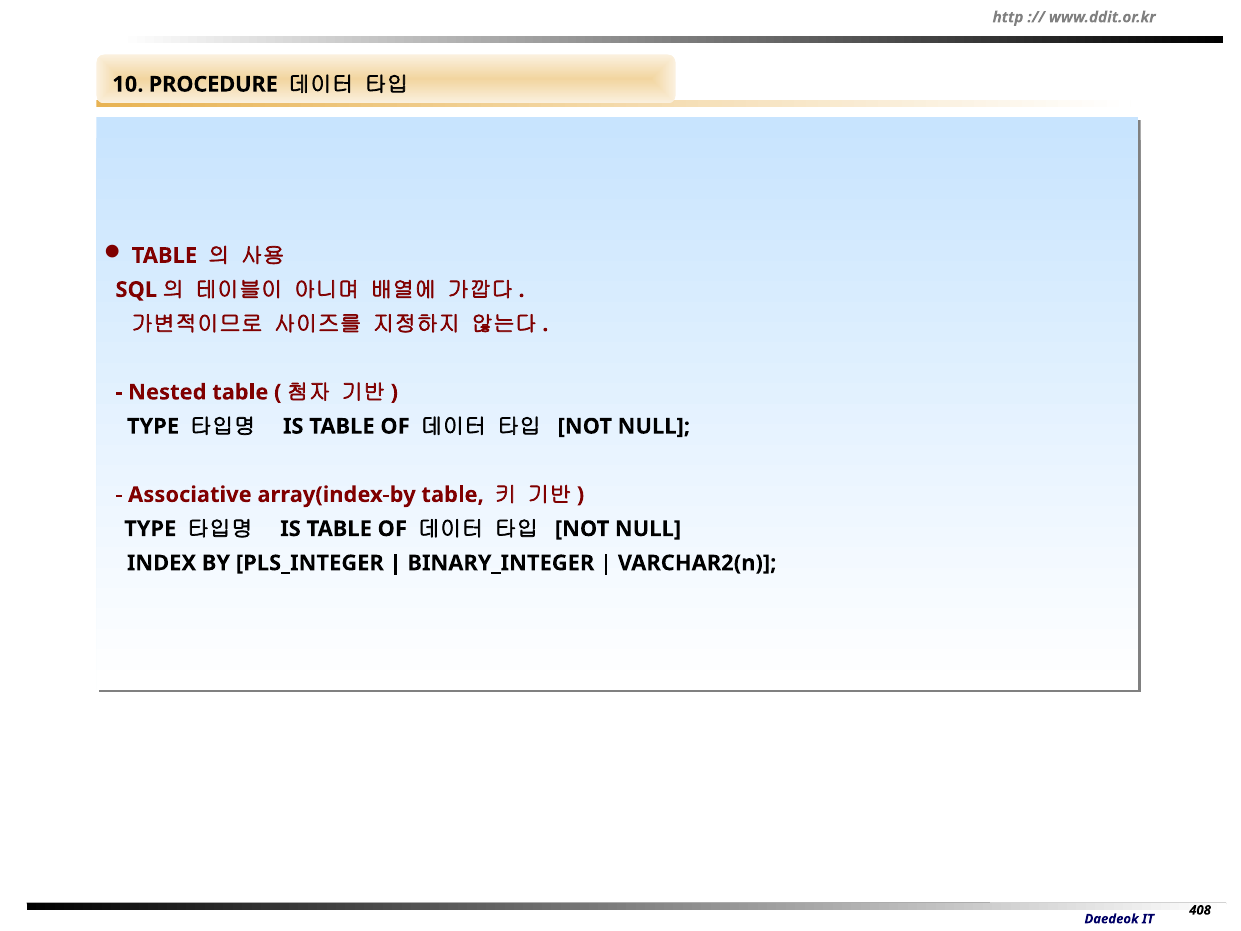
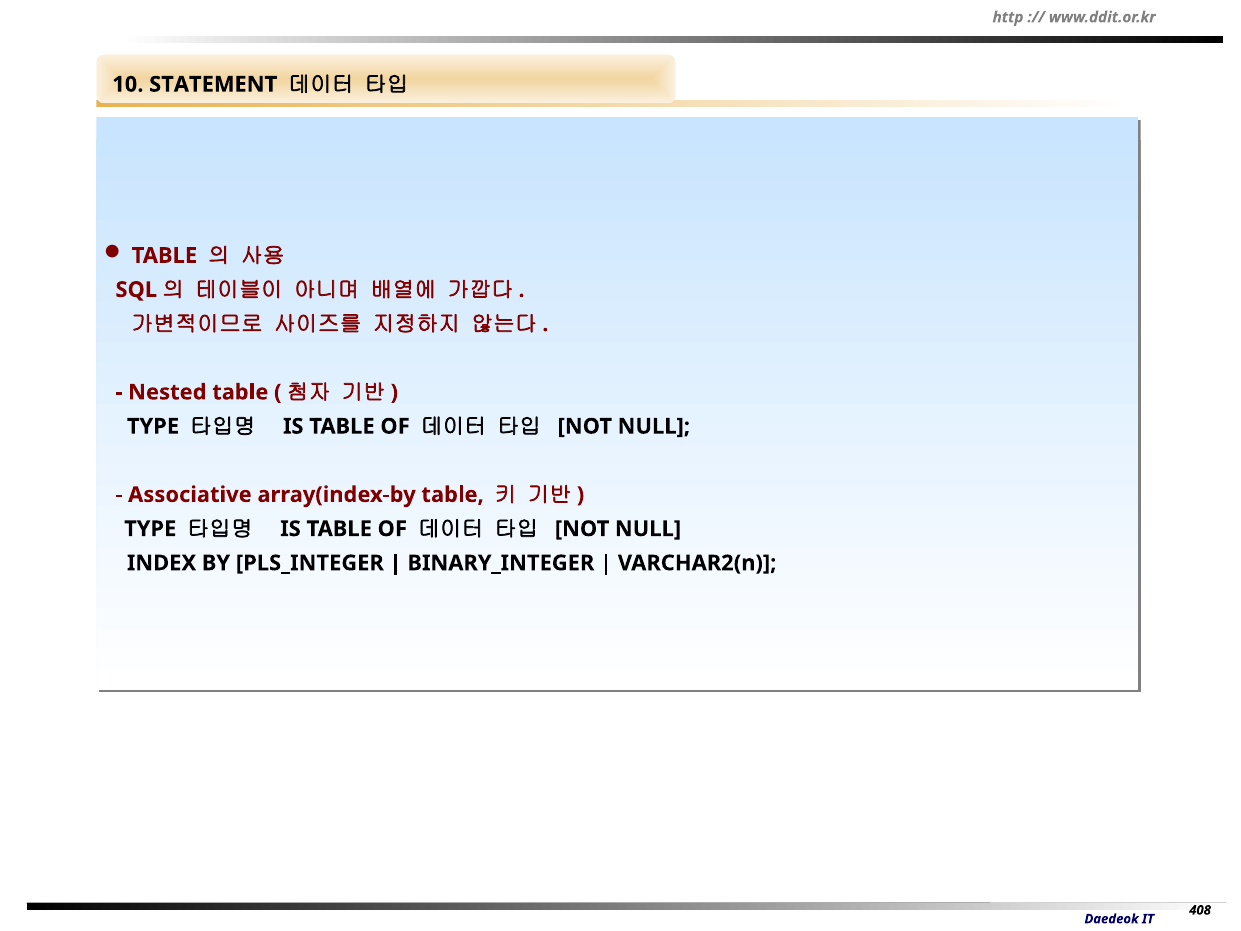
PROCEDURE: PROCEDURE -> STATEMENT (213, 84)
